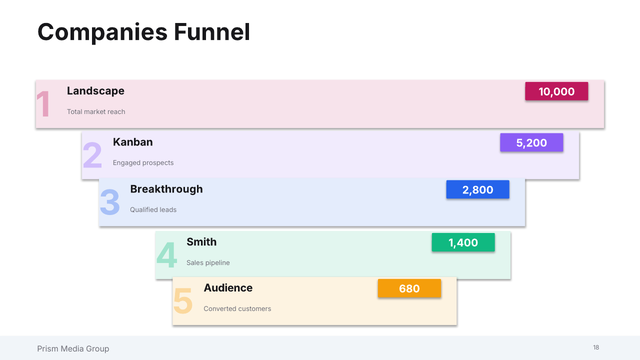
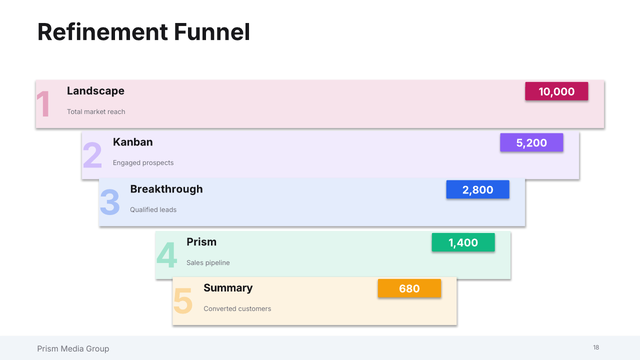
Companies: Companies -> Refinement (103, 32)
Smith: Smith -> Prism (202, 242)
Audience: Audience -> Summary (228, 288)
